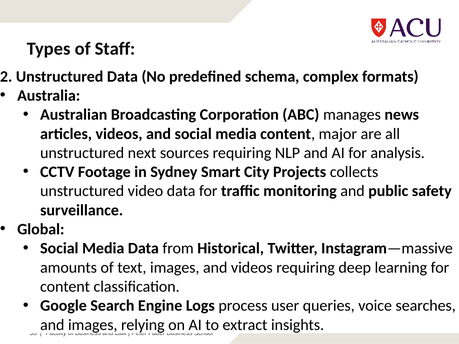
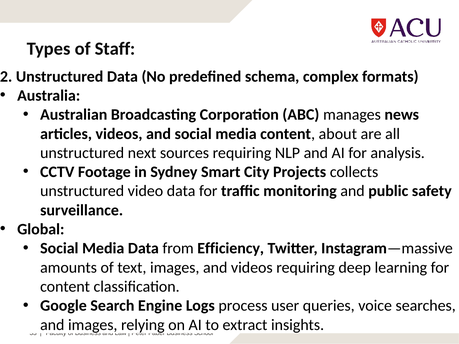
major: major -> about (338, 134)
Historical: Historical -> Efficiency (231, 249)
